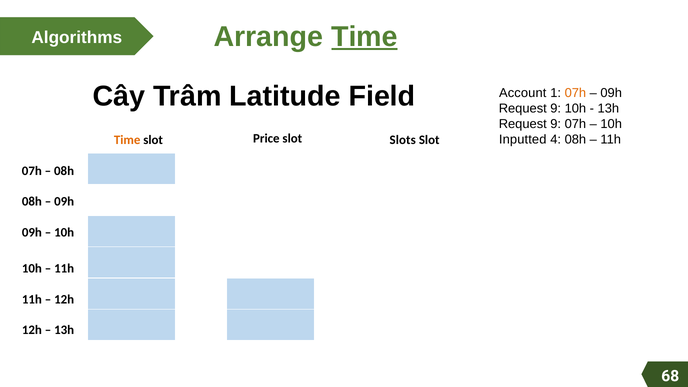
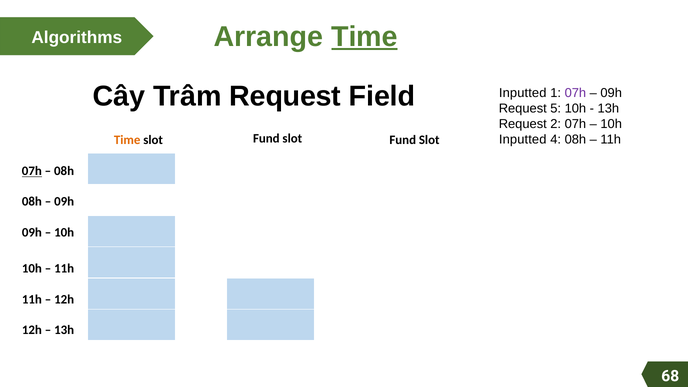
Trâm Latitude: Latitude -> Request (285, 96)
Account: Account -> Inputted (523, 93)
07h colour: orange -> purple (575, 93)
9: 9 -> 5 (556, 109)
9: 9 -> 2 (556, 124)
Price: Price -> Fund (266, 138)
Slots: Slots -> Fund (403, 140)
07h underline: none -> present (32, 171)
